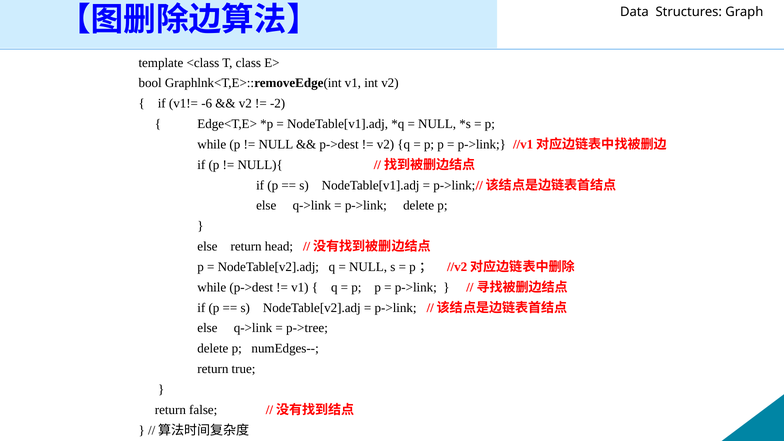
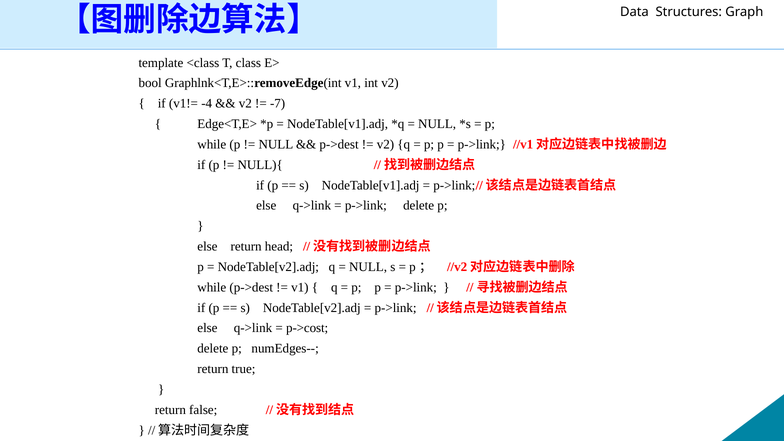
-6: -6 -> -4 (207, 104)
-2: -2 -> -7 (278, 104)
p->tree: p->tree -> p->cost (307, 328)
